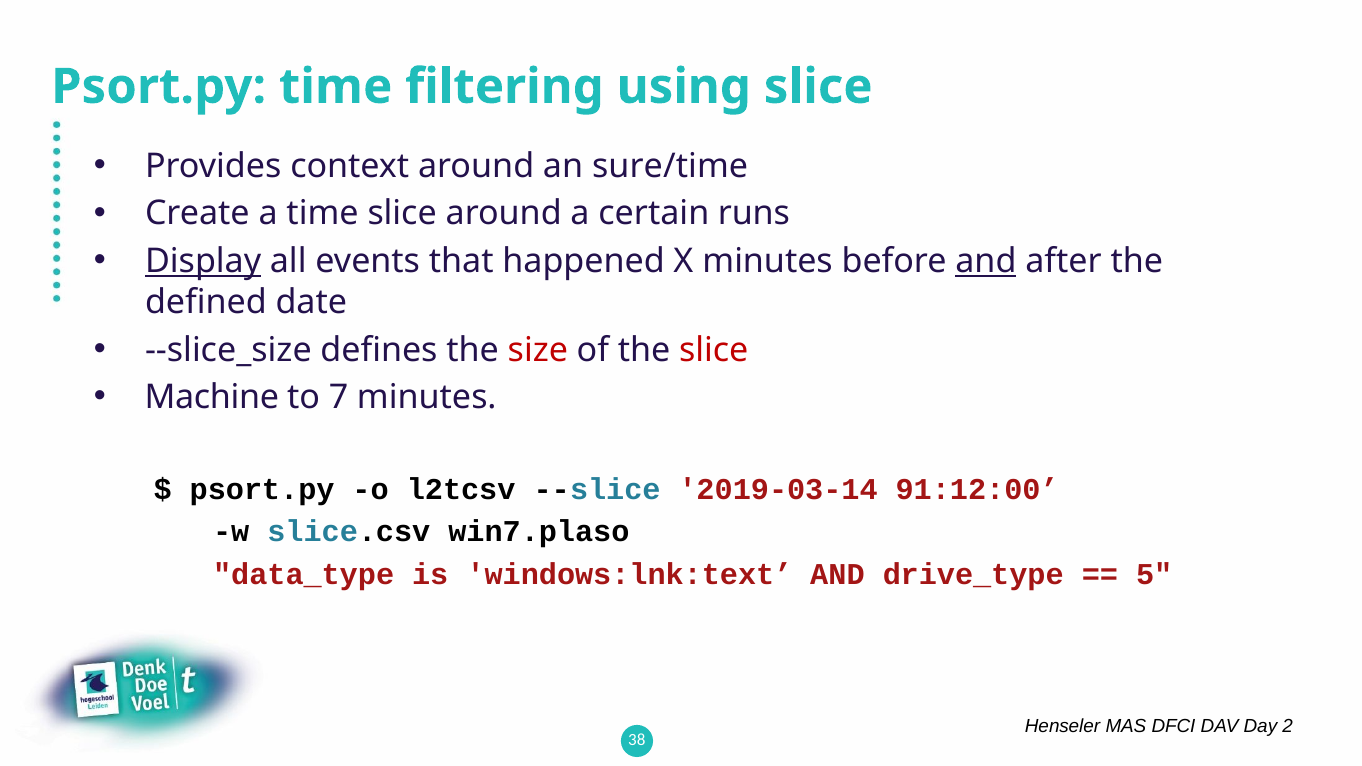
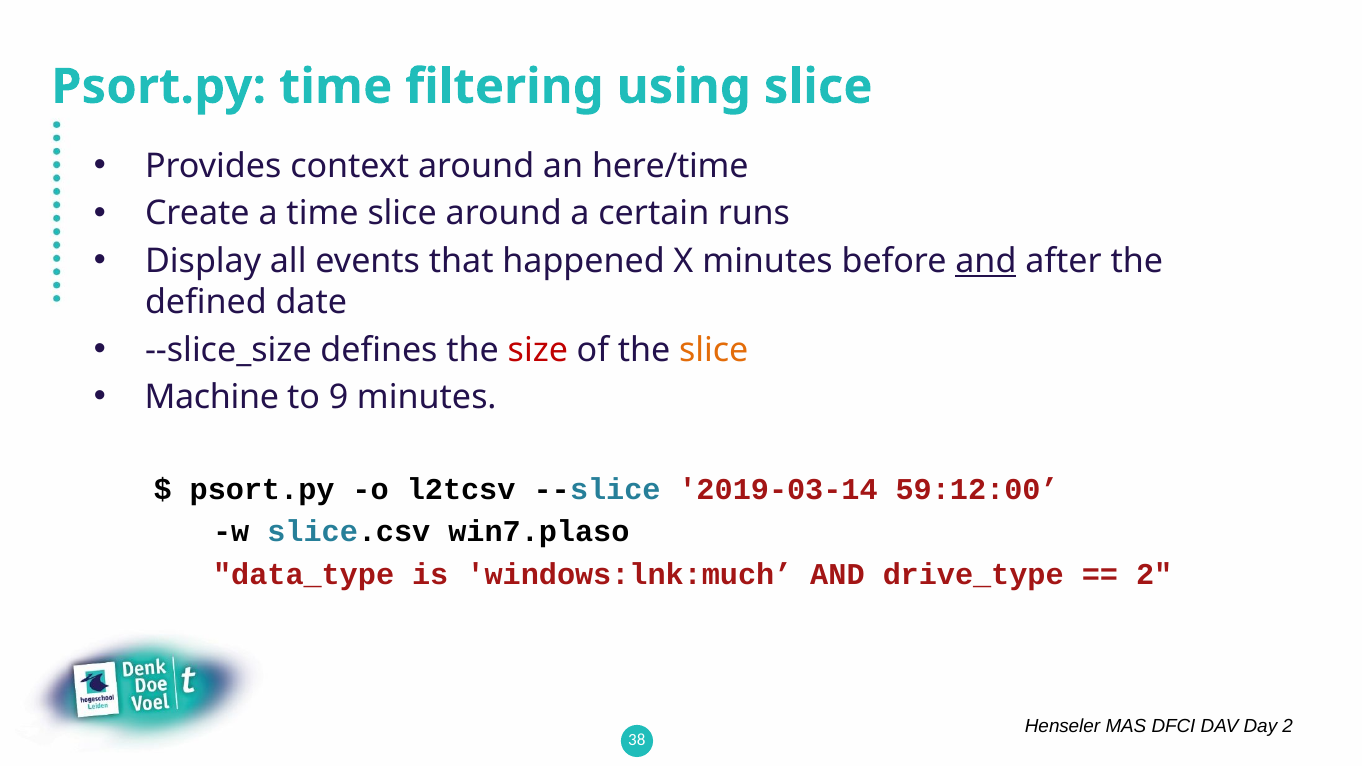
sure/time: sure/time -> here/time (670, 166)
Display underline: present -> none (203, 261)
slice colour: red -> orange (714, 350)
7: 7 -> 9 (339, 398)
91:12:00: 91:12:00 -> 59:12:00 (977, 490)
windows:lnk:text: windows:lnk:text -> windows:lnk:much (629, 574)
5: 5 -> 2 (1154, 574)
